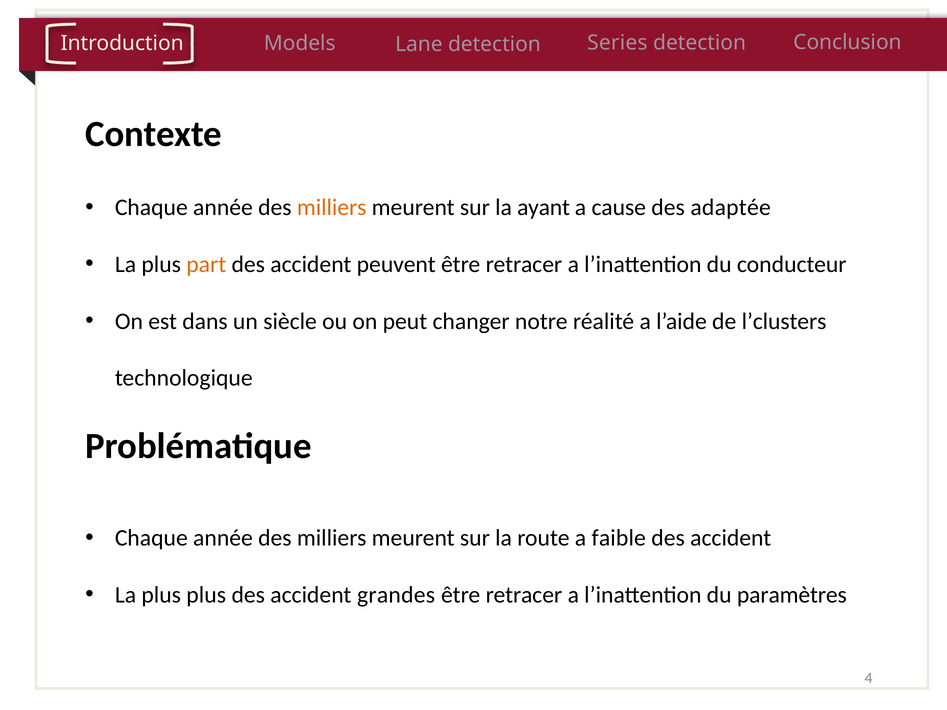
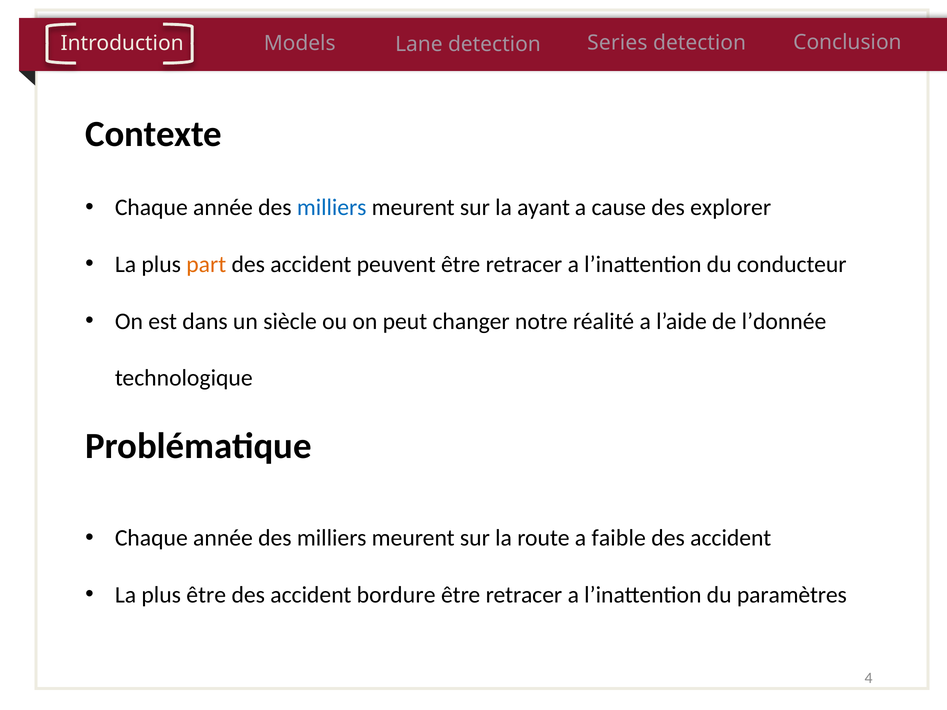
milliers colour: orange -> blue (332, 208)
adaptée: adaptée -> explorer (731, 208)
l’clusters: l’clusters -> l’donnée (784, 321)
plus plus: plus -> être (206, 595)
grandes: grandes -> bordure (396, 595)
